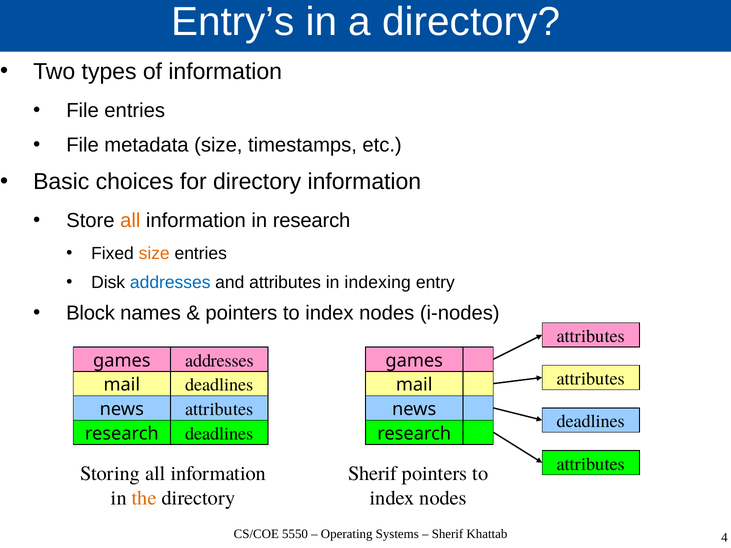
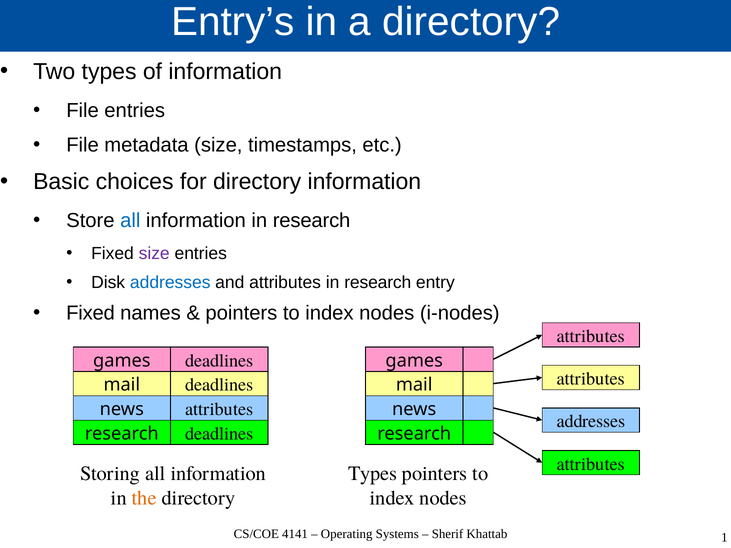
all colour: orange -> blue (130, 221)
size colour: orange -> purple (154, 254)
attributes in indexing: indexing -> research (378, 283)
Block: Block -> Fixed (91, 313)
addresses: addresses -> deadlines (219, 361)
deadlines: deadlines -> addresses (591, 422)
Sherif: Sherif -> Types (373, 474)
5550: 5550 -> 4141 (295, 534)
4: 4 -> 1 (724, 538)
